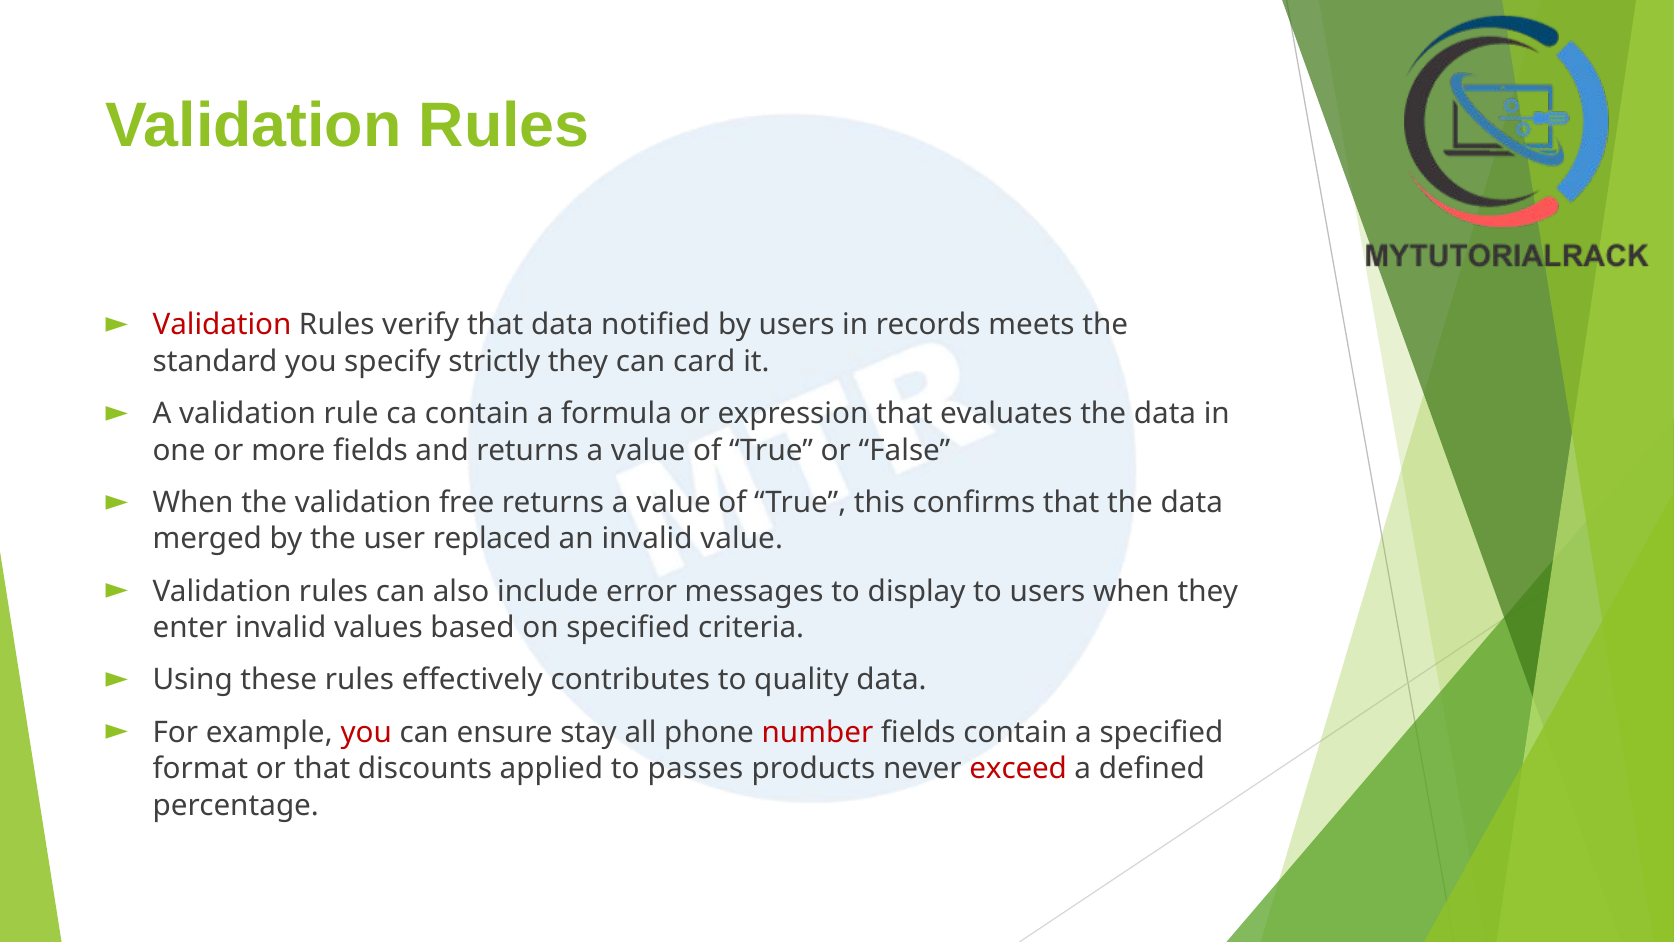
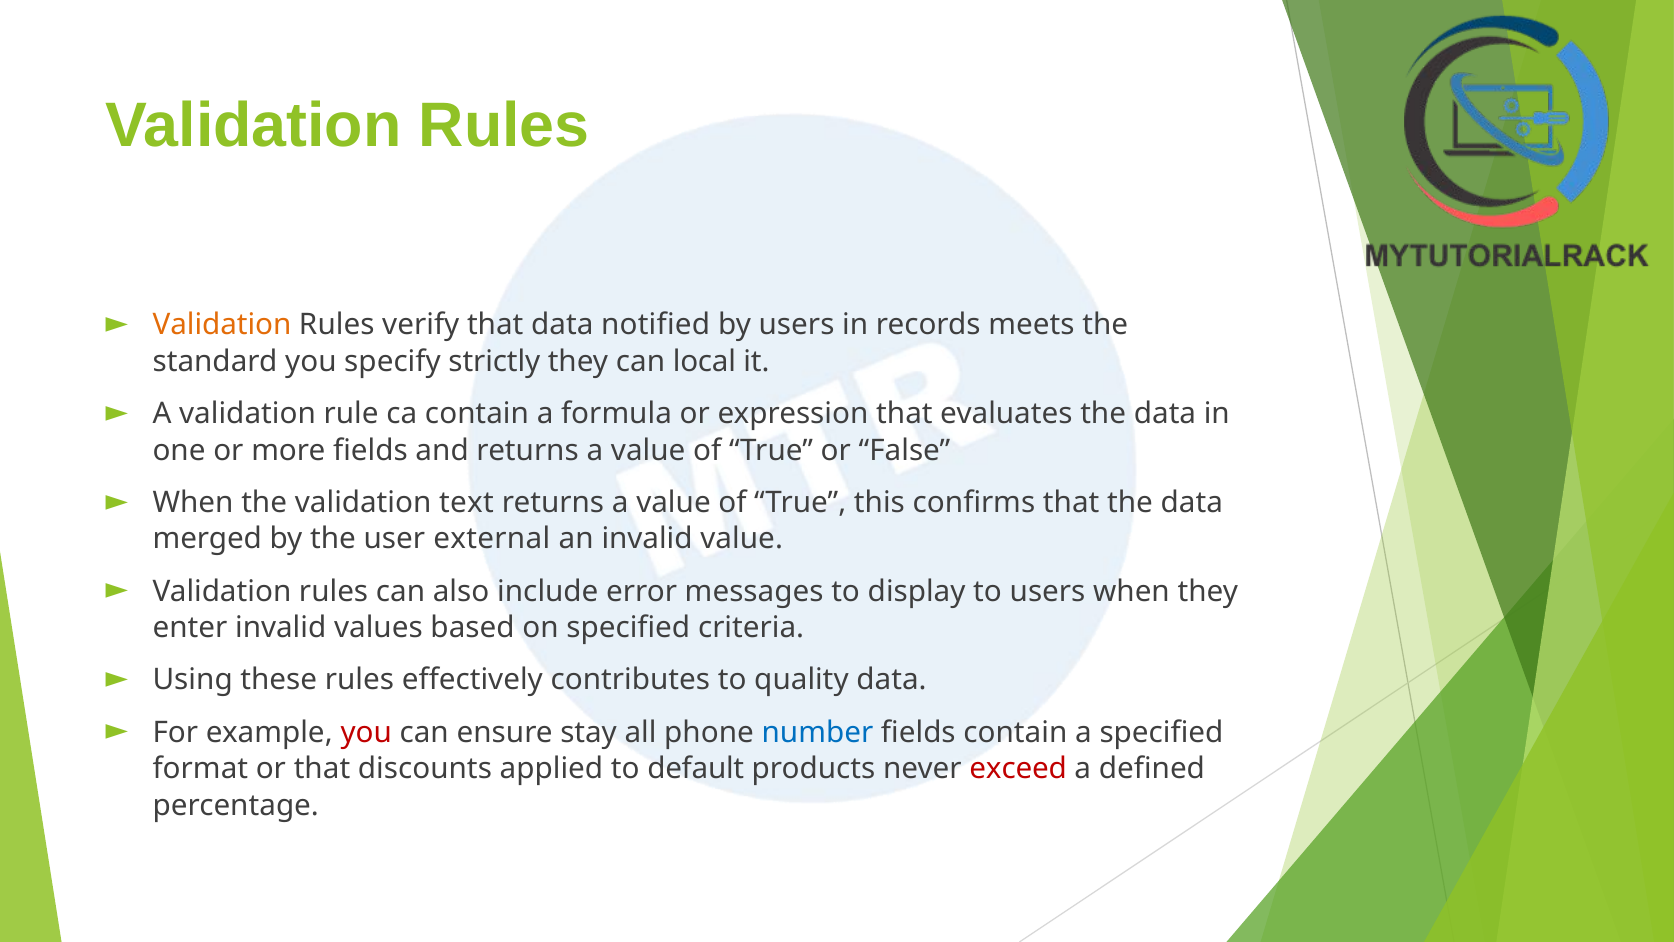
Validation colour: red -> orange (222, 325)
card: card -> local (704, 361)
free: free -> text (467, 502)
replaced: replaced -> external (492, 539)
number colour: red -> blue (817, 732)
passes: passes -> default (696, 769)
